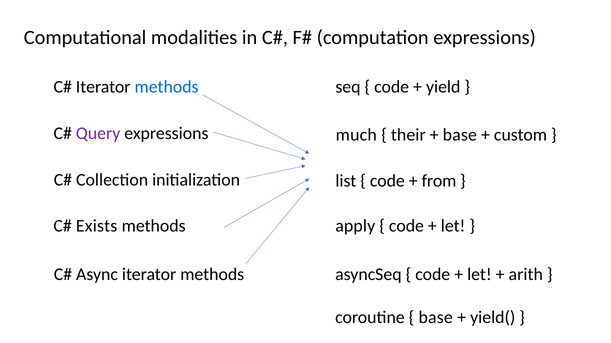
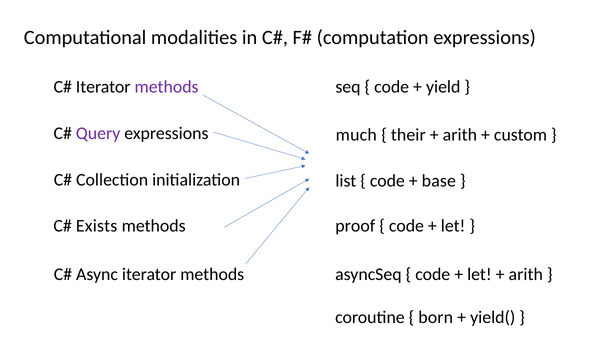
methods colour: blue -> purple (167, 87)
base: base -> arith (460, 135)
from: from -> base (439, 181)
apply: apply -> proof (355, 226)
base: base -> born (436, 318)
